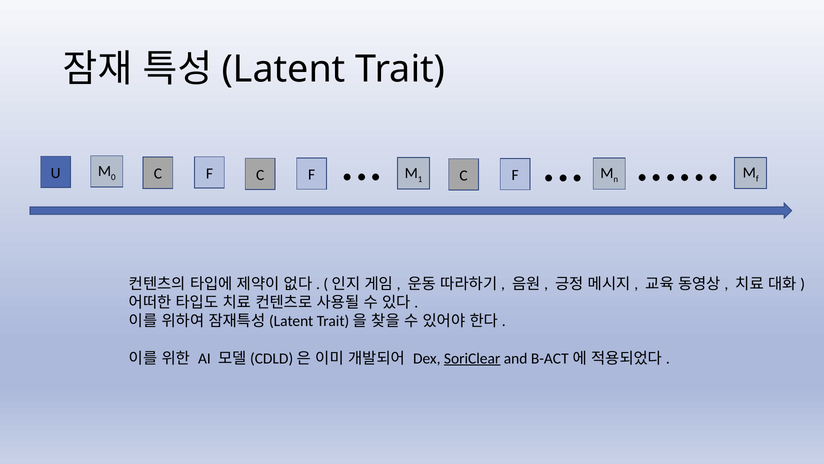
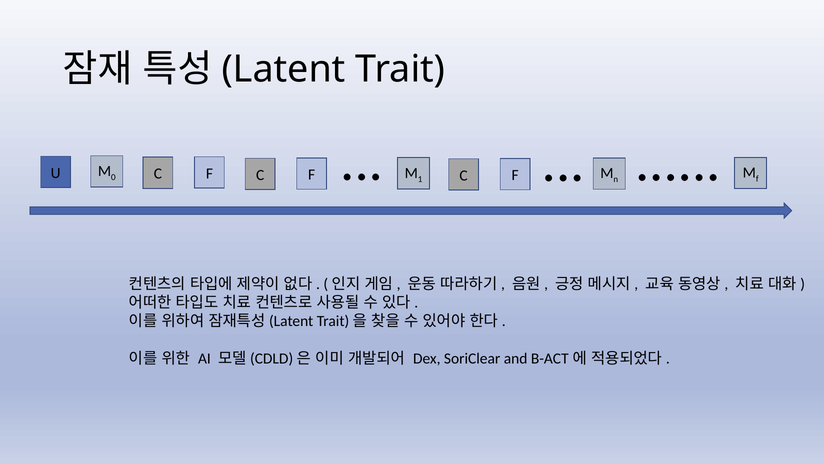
SoriClear underline: present -> none (472, 358)
